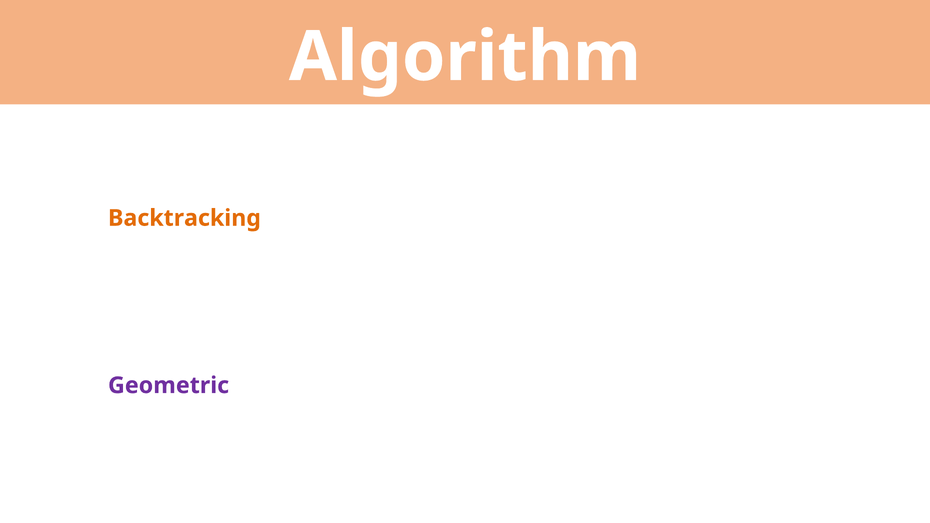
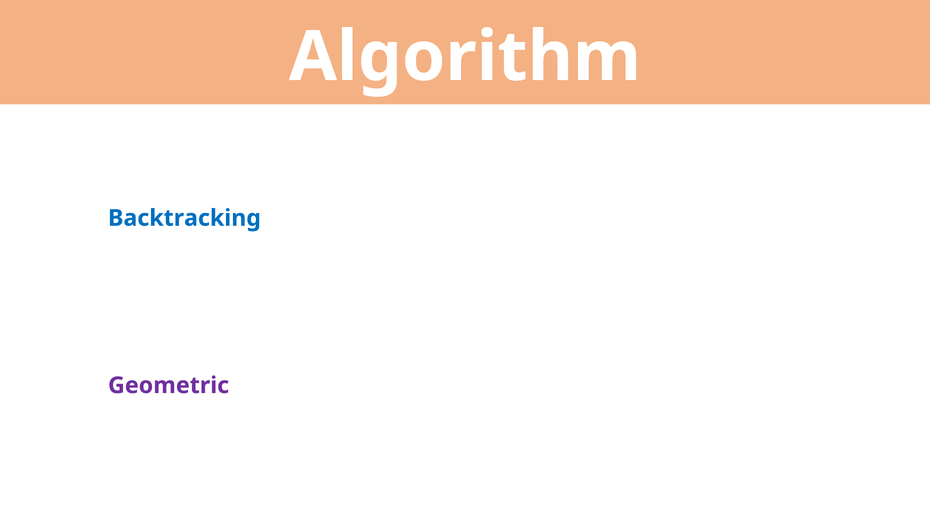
Backtracking colour: orange -> blue (184, 218)
